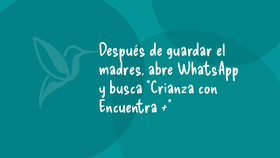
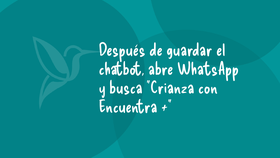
madres: madres -> chatbot (122, 69)
